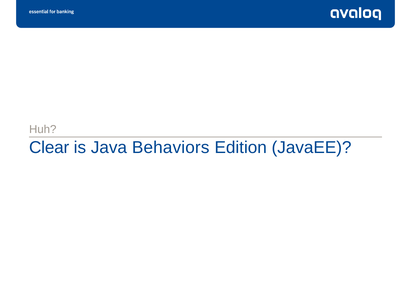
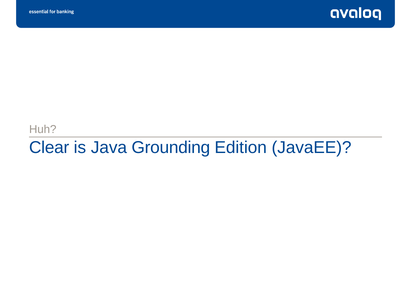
Behaviors: Behaviors -> Grounding (171, 148)
